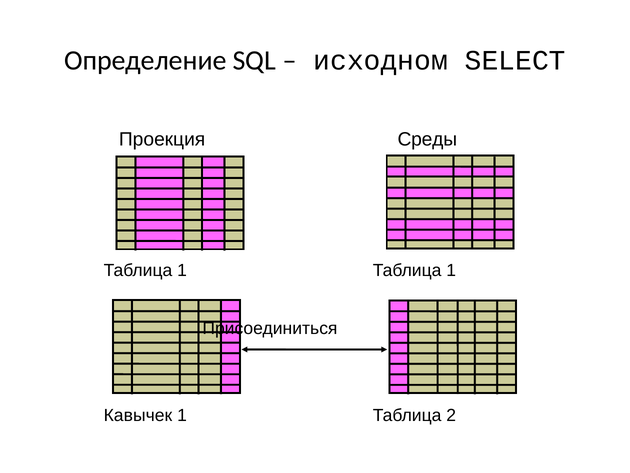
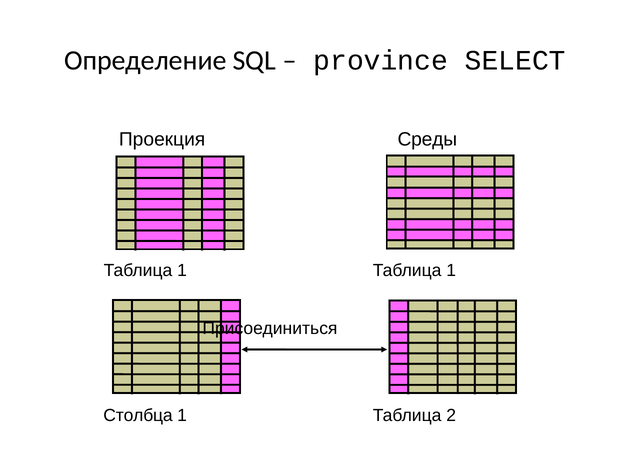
исходном: исходном -> province (381, 60)
Кавычек: Кавычек -> Столбца (138, 415)
